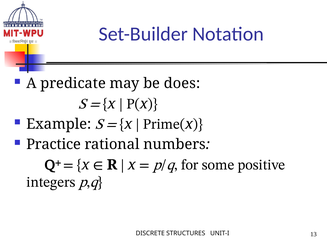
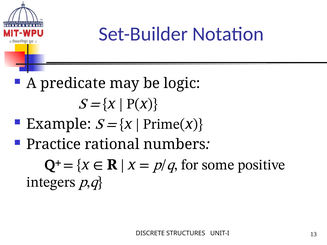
does: does -> logic (182, 84)
